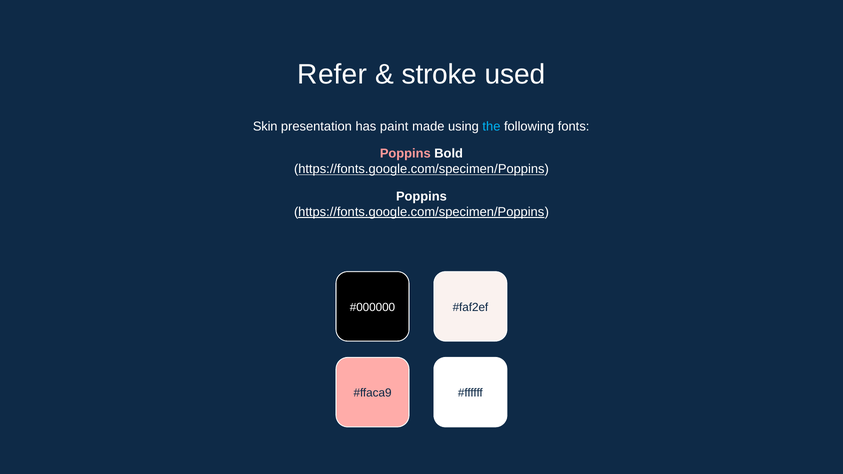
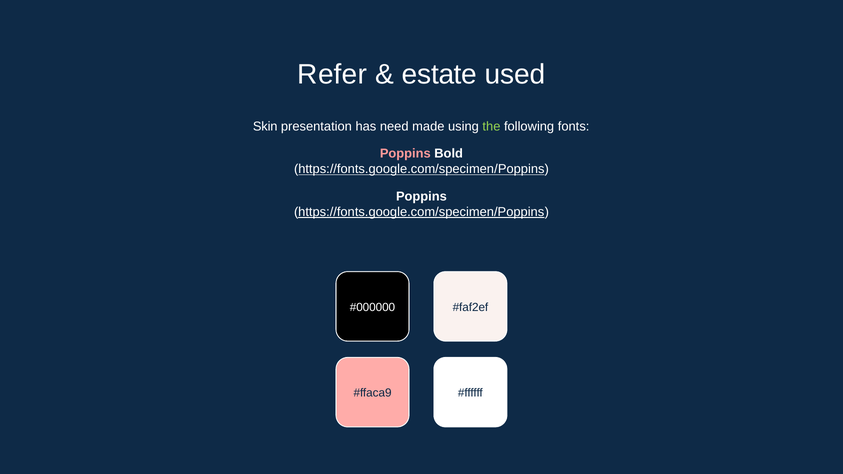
stroke: stroke -> estate (439, 74)
paint: paint -> need (394, 127)
the colour: light blue -> light green (491, 127)
